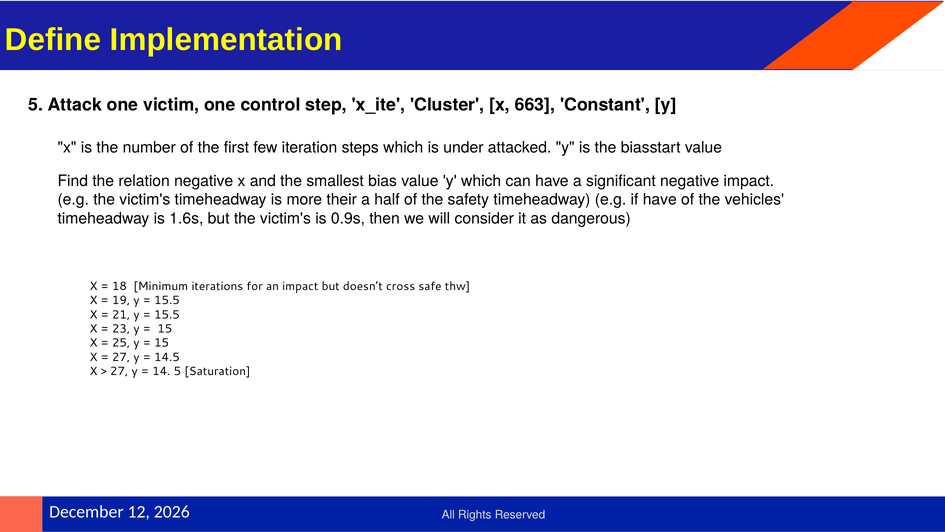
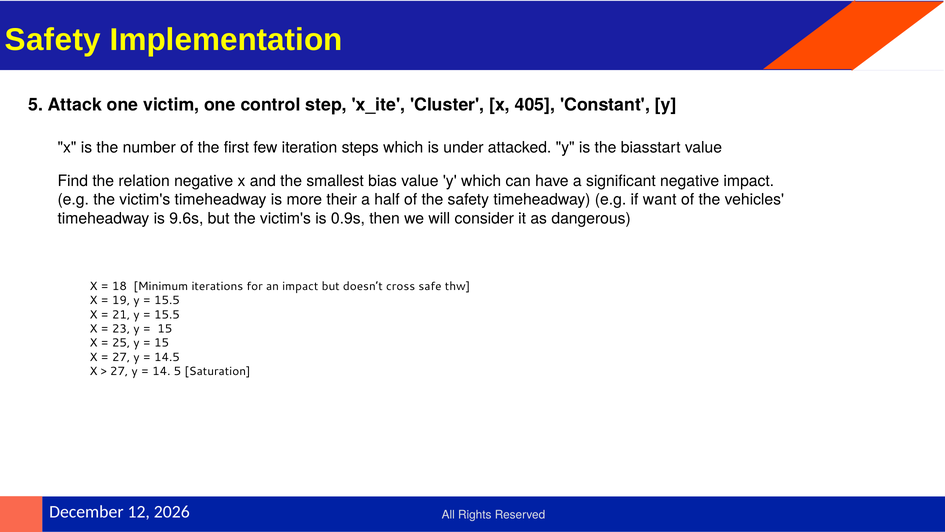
Define: Define -> Safety (53, 40)
663: 663 -> 405 (535, 105)
if have: have -> want (660, 200)
1.6s: 1.6s -> 9.6s (186, 218)
